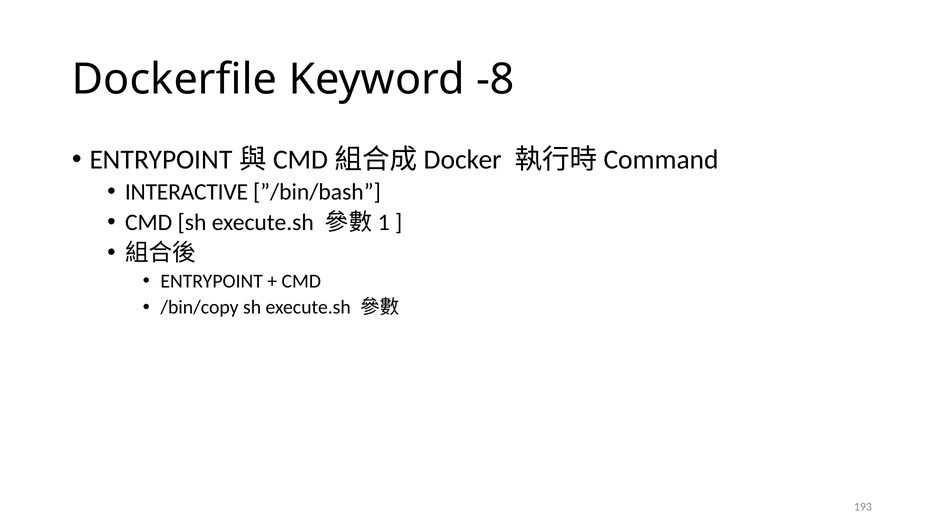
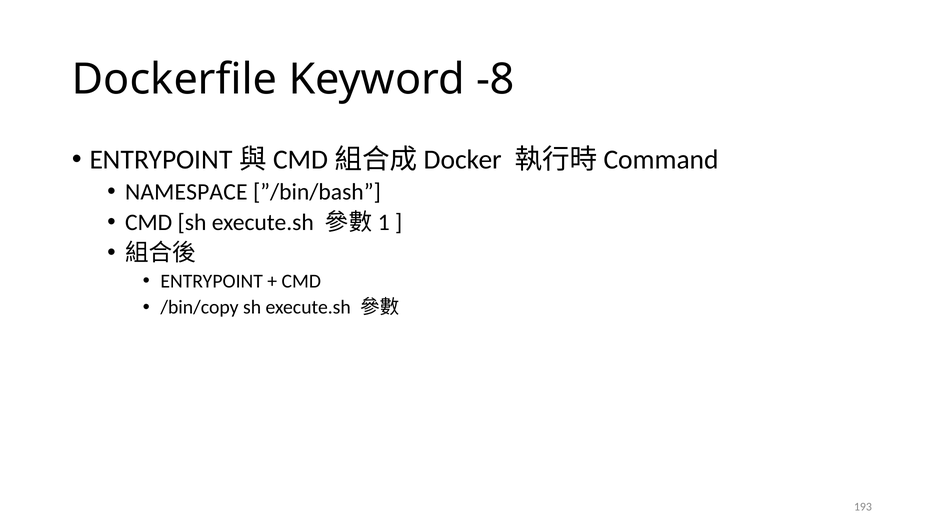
INTERACTIVE: INTERACTIVE -> NAMESPACE (186, 192)
